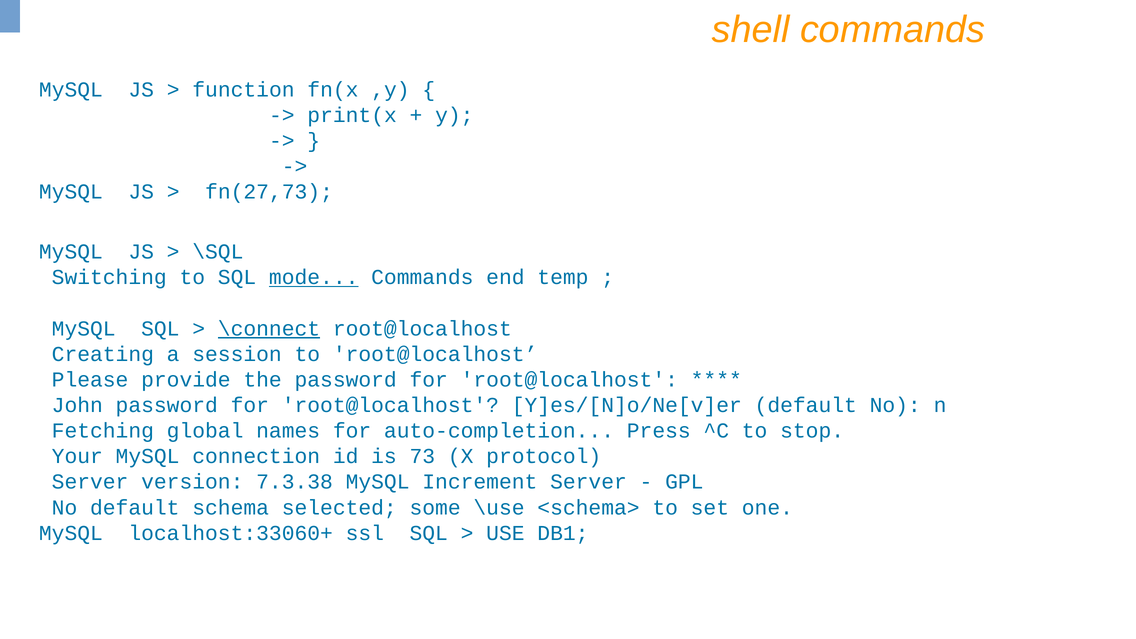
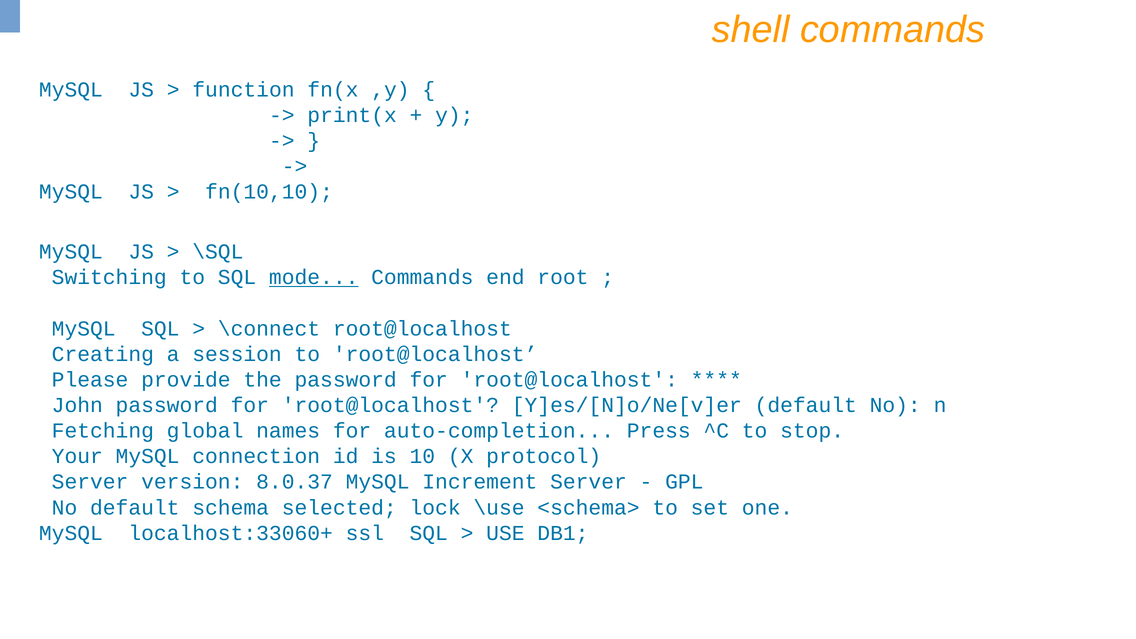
fn(27,73: fn(27,73 -> fn(10,10 (269, 192)
temp: temp -> root (563, 277)
\connect underline: present -> none (269, 329)
73: 73 -> 10 (422, 456)
7.3.38: 7.3.38 -> 8.0.37 (295, 482)
some: some -> lock (435, 507)
